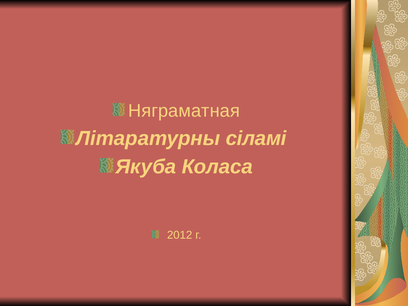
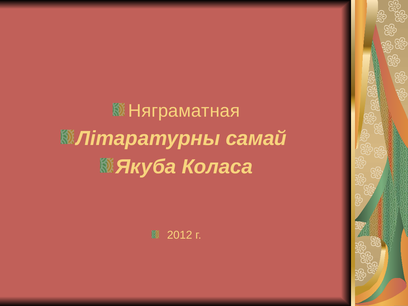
сіламі: сіламі -> самай (256, 138)
